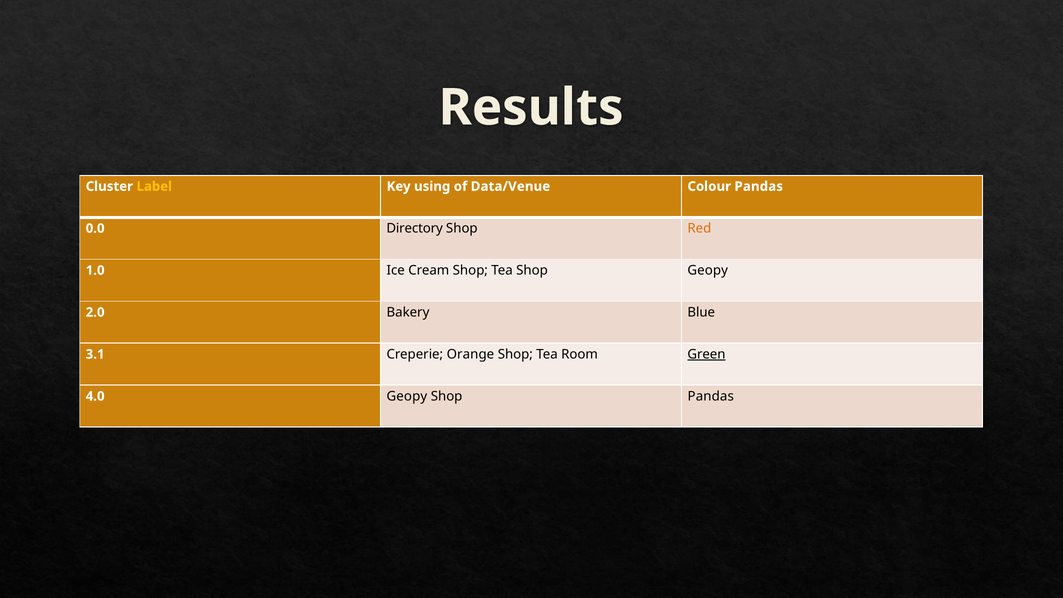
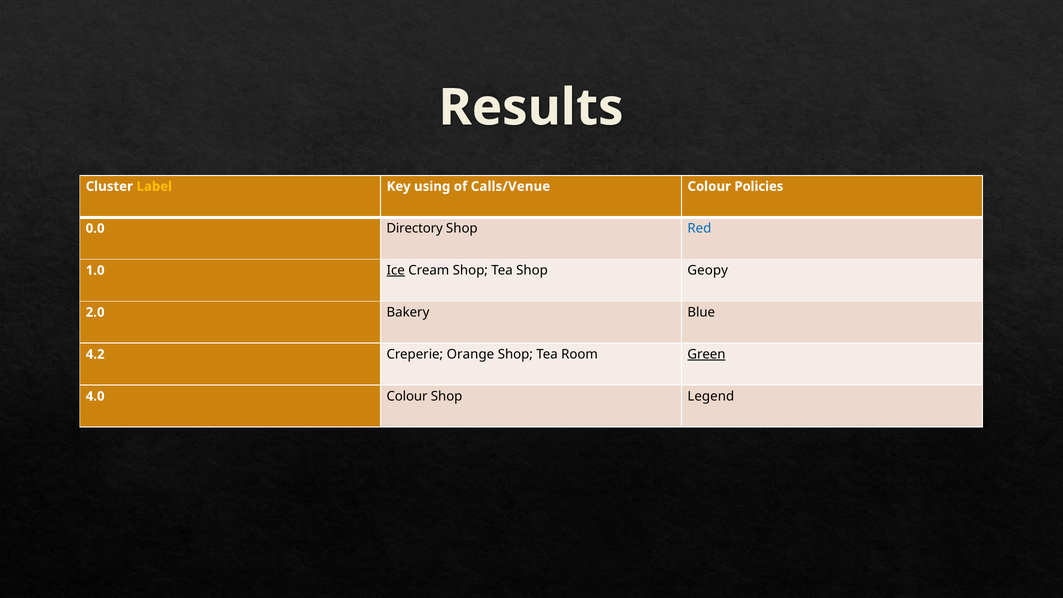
Data/Venue: Data/Venue -> Calls/Venue (510, 186)
Colour Pandas: Pandas -> Policies (759, 186)
Red colour: orange -> blue (699, 228)
Ice underline: none -> present (396, 270)
3.1: 3.1 -> 4.2 (95, 354)
4.0 Geopy: Geopy -> Colour (407, 396)
Shop Pandas: Pandas -> Legend (711, 396)
